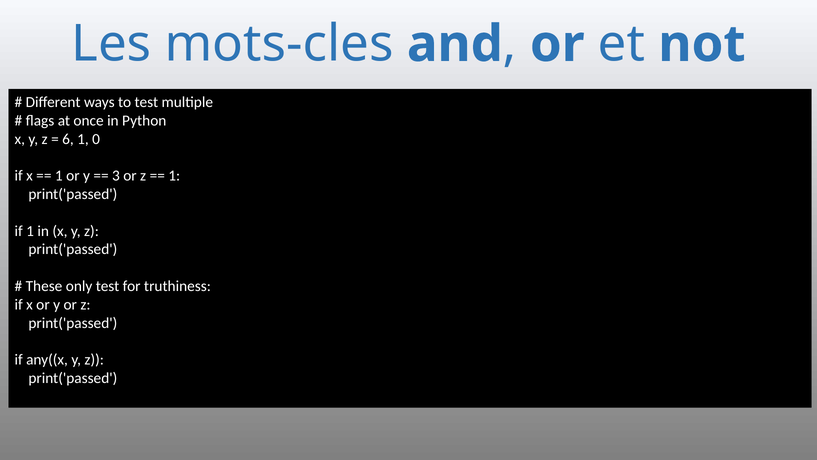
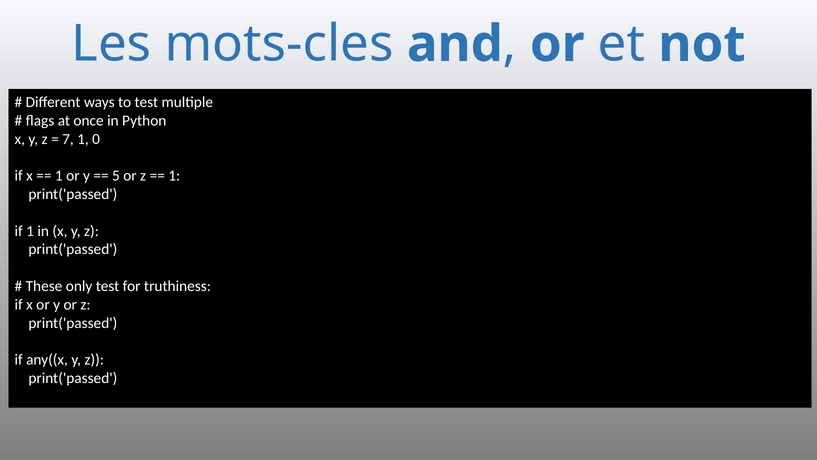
6: 6 -> 7 (68, 139)
3: 3 -> 5 (116, 176)
